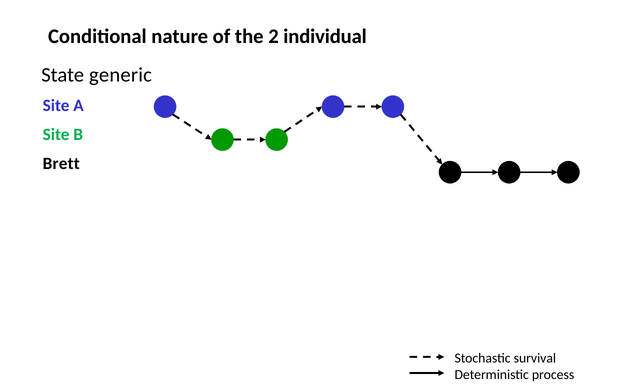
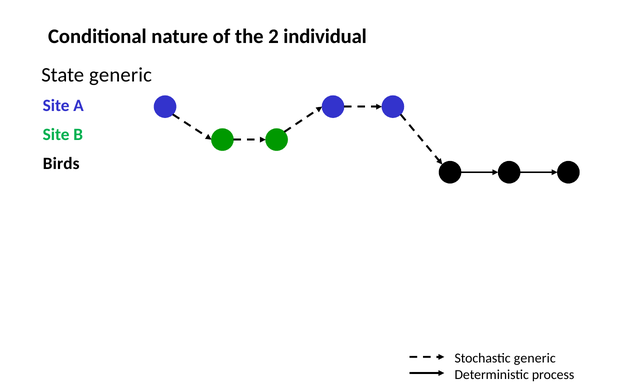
Brett: Brett -> Birds (61, 163)
Stochastic survival: survival -> generic (535, 358)
